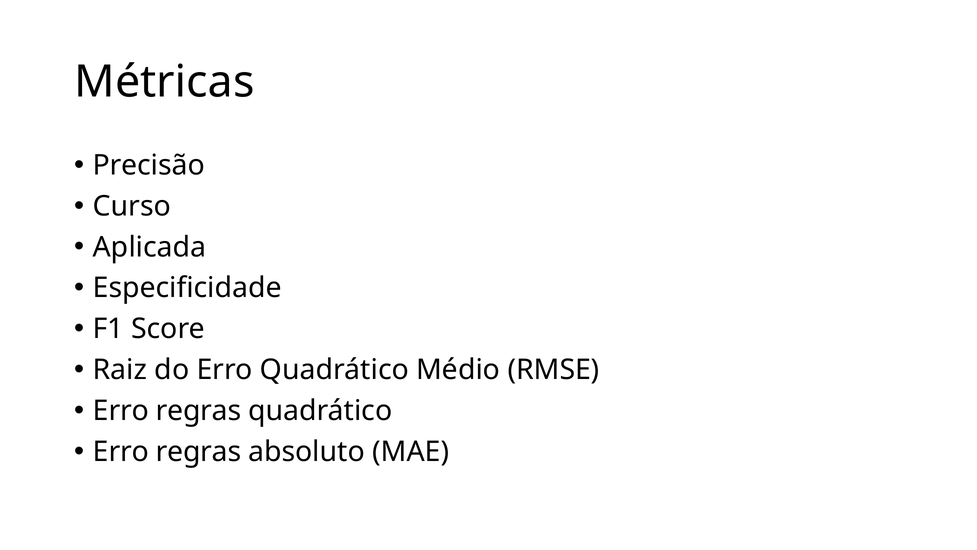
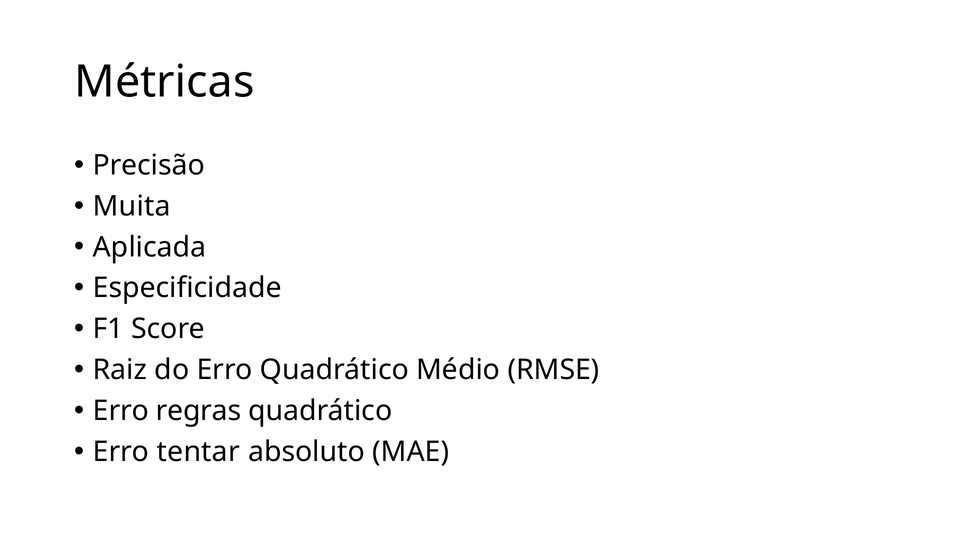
Curso: Curso -> Muita (132, 206)
regras: regras -> tentar (198, 451)
